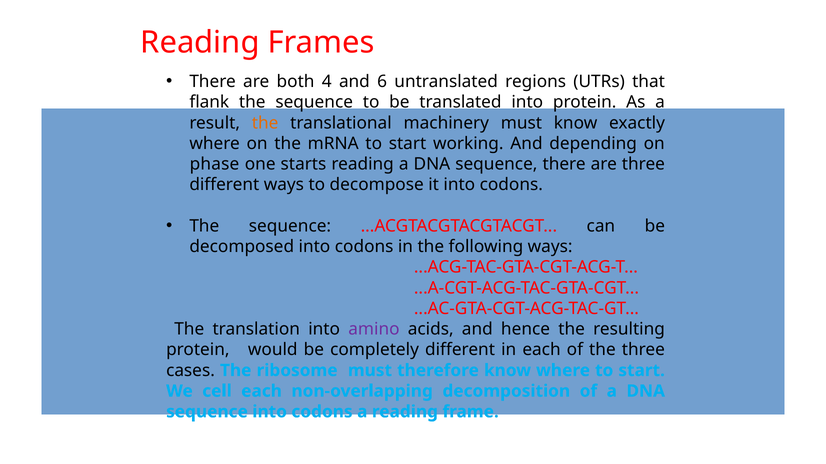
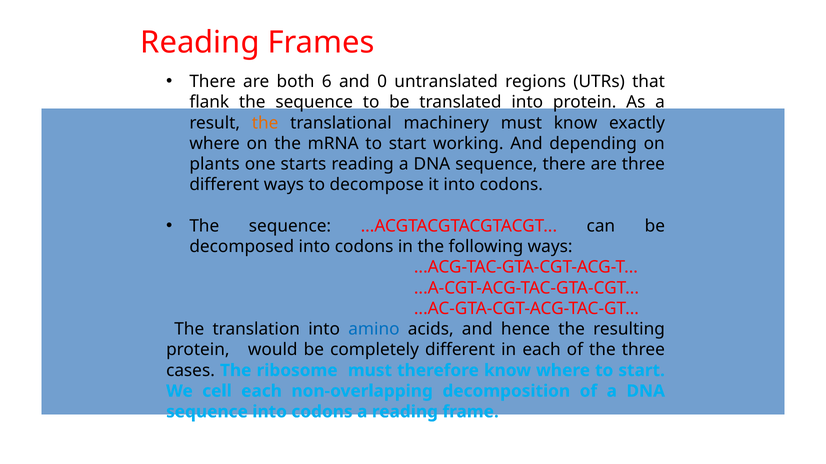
4: 4 -> 6 (327, 82)
6: 6 -> 0 (382, 82)
phase: phase -> plants (215, 164)
amino colour: purple -> blue (374, 330)
